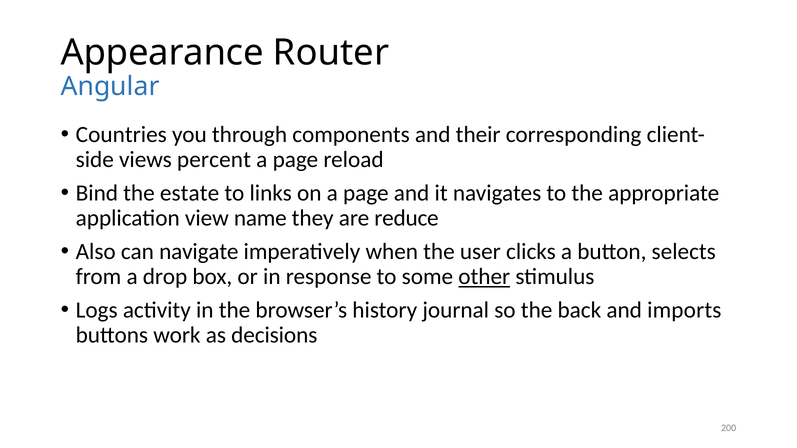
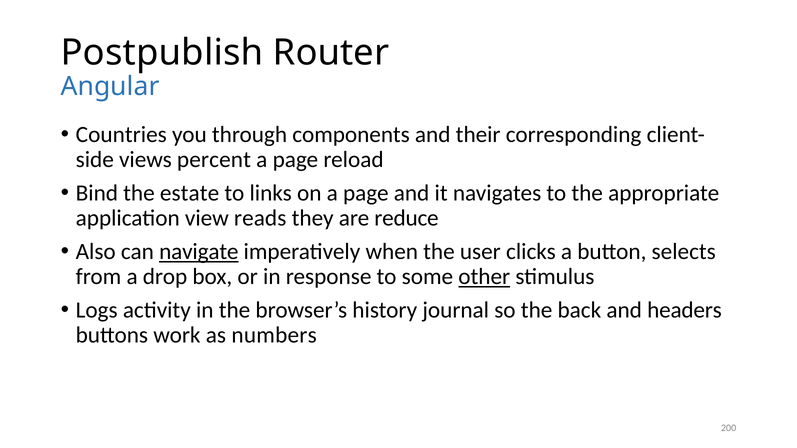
Appearance: Appearance -> Postpublish (162, 53)
name: name -> reads (260, 218)
navigate underline: none -> present (199, 252)
imports: imports -> headers (684, 310)
decisions: decisions -> numbers (274, 335)
